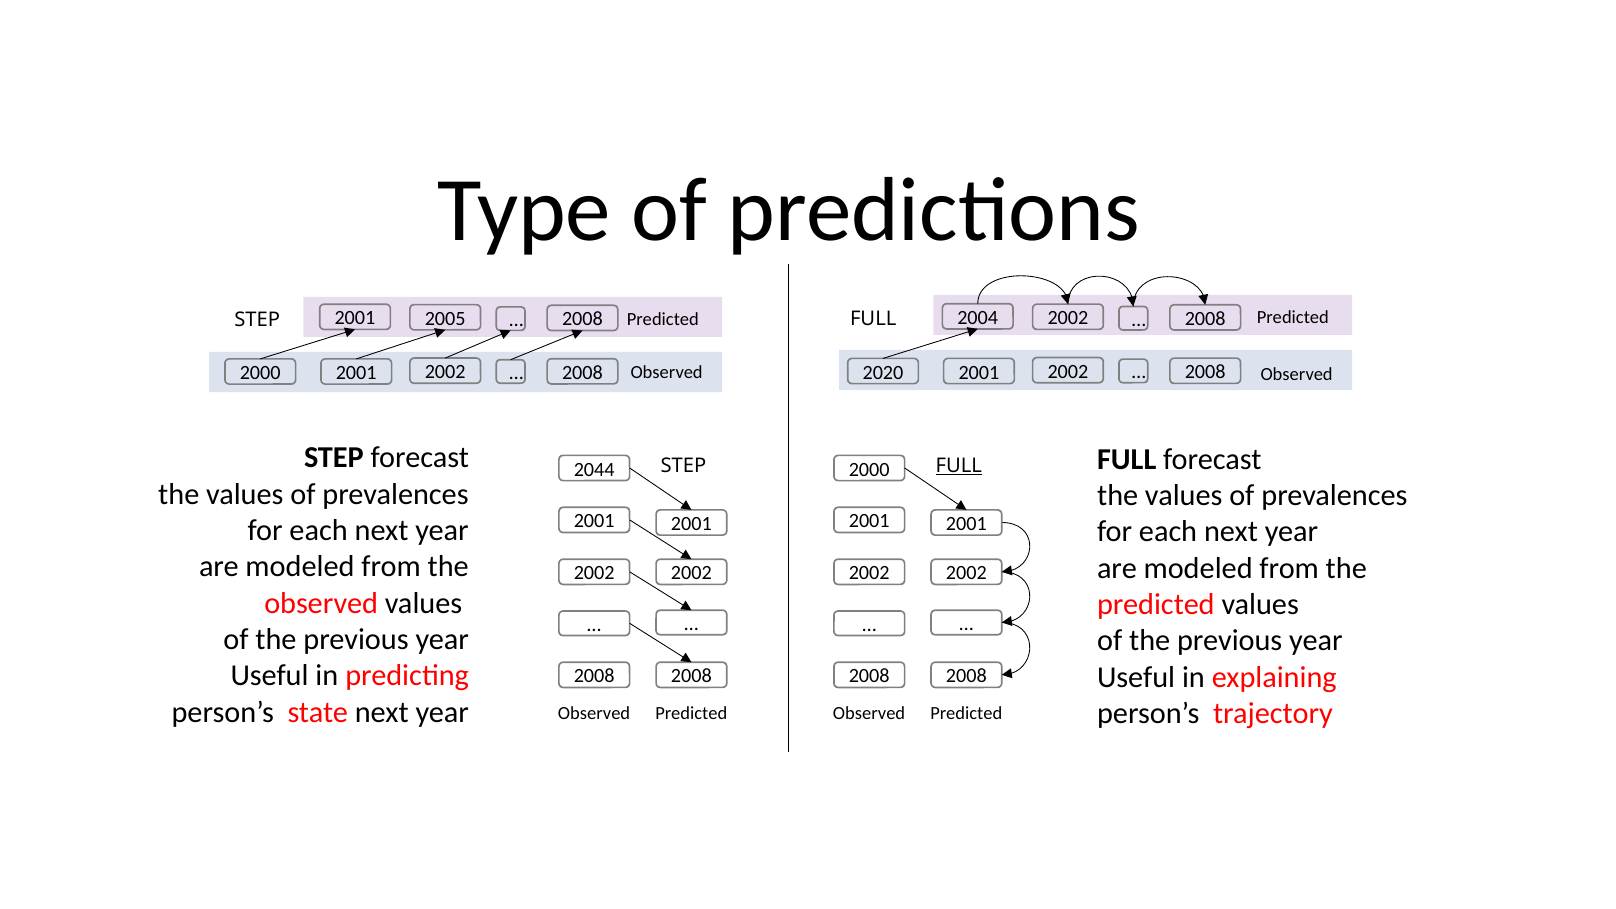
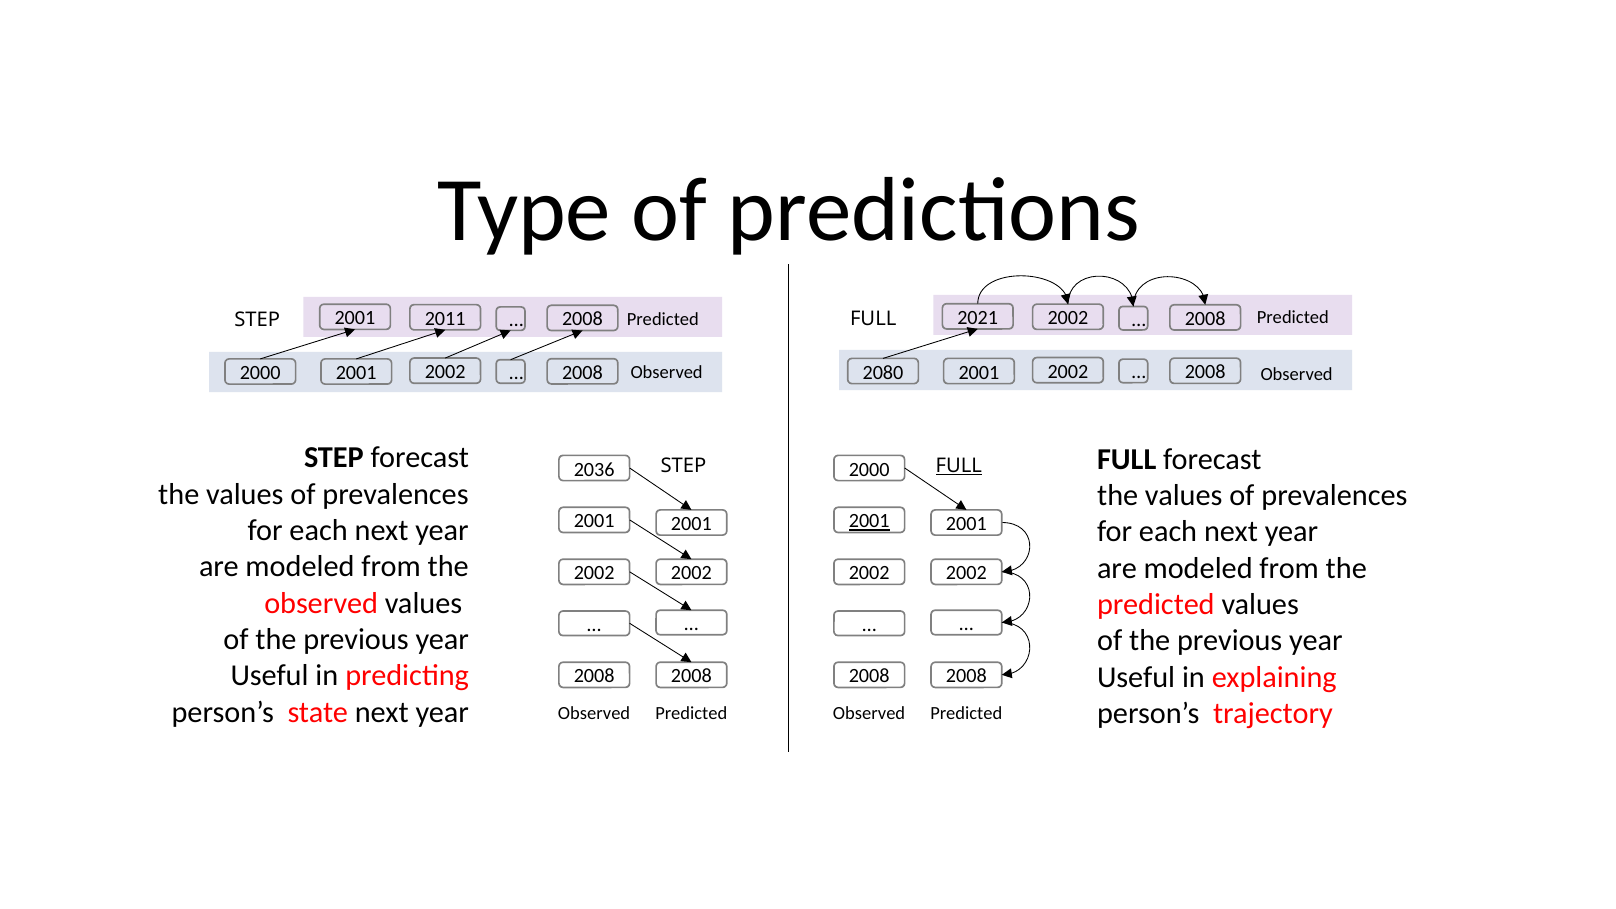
2004: 2004 -> 2021 (978, 318)
2005: 2005 -> 2011 (445, 319)
2020: 2020 -> 2080 (883, 372)
2044: 2044 -> 2036 (594, 469)
2001 underline: none -> present (869, 521)
